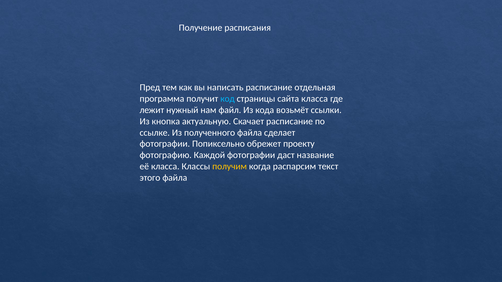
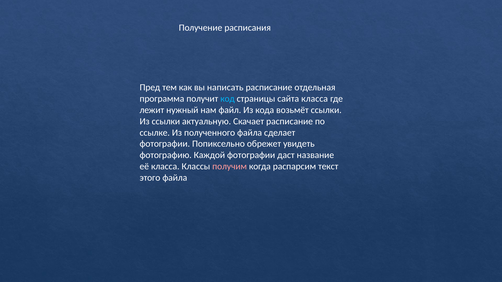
Из кнопка: кнопка -> ссылки (166, 121)
проекту: проекту -> увидеть (299, 144)
получим colour: yellow -> pink (230, 167)
